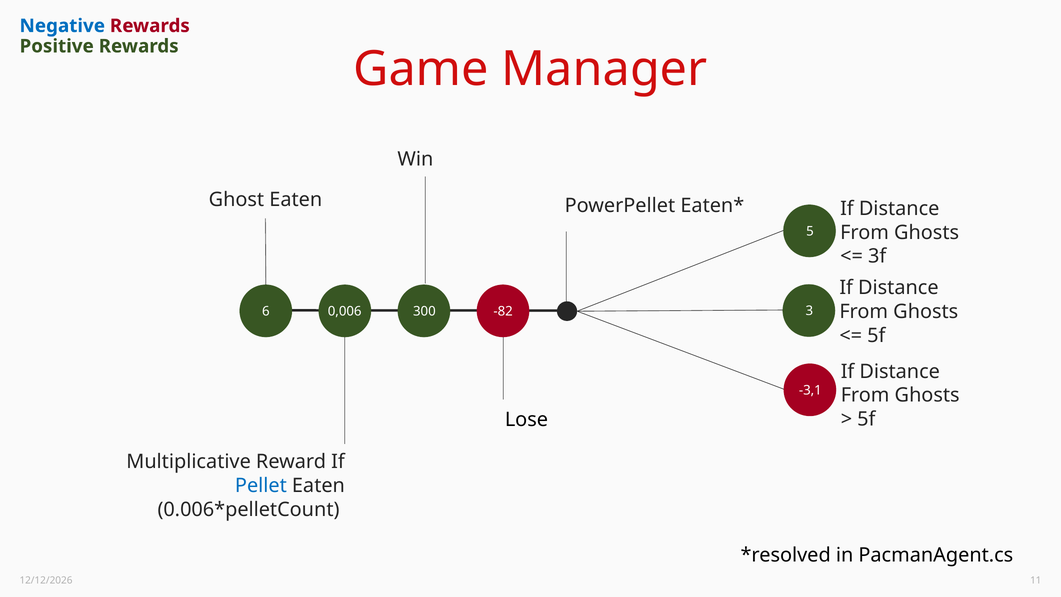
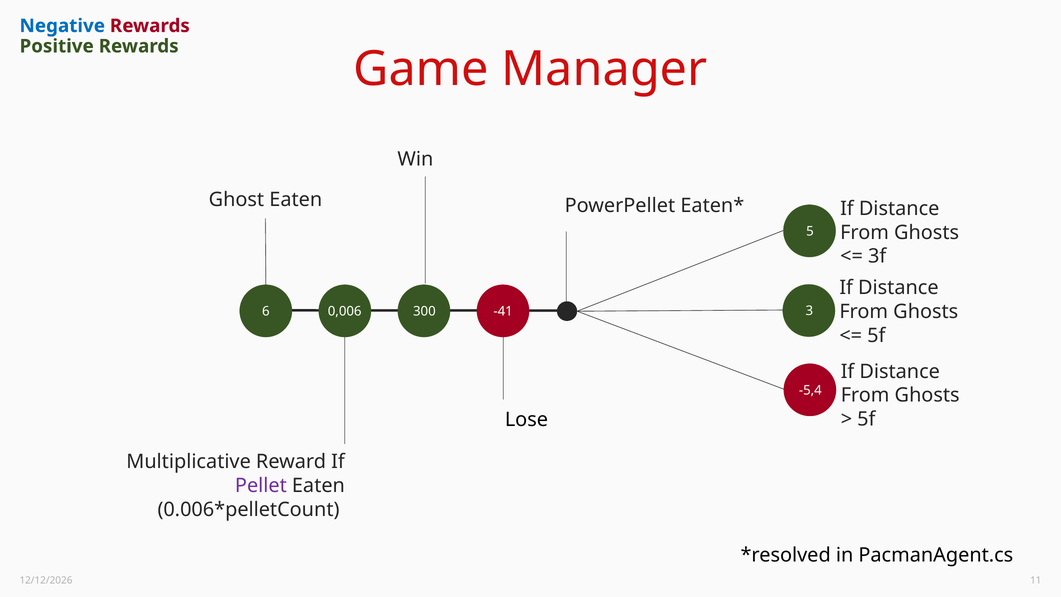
-82: -82 -> -41 (503, 311)
-3,1: -3,1 -> -5,4 (810, 390)
Pellet colour: blue -> purple (261, 486)
